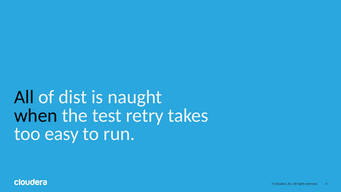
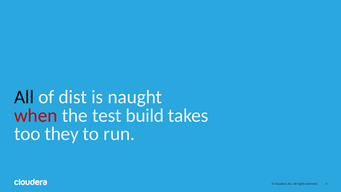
when colour: black -> red (36, 115)
retry: retry -> build (145, 115)
easy: easy -> they (62, 134)
